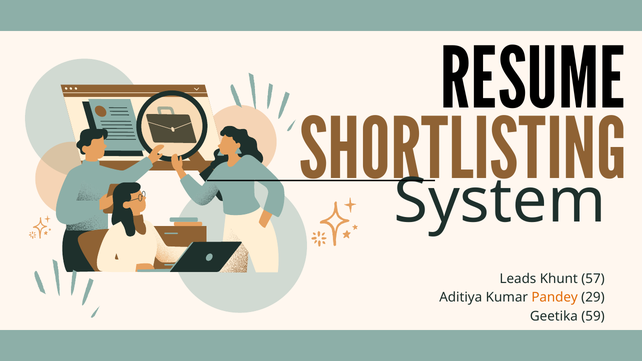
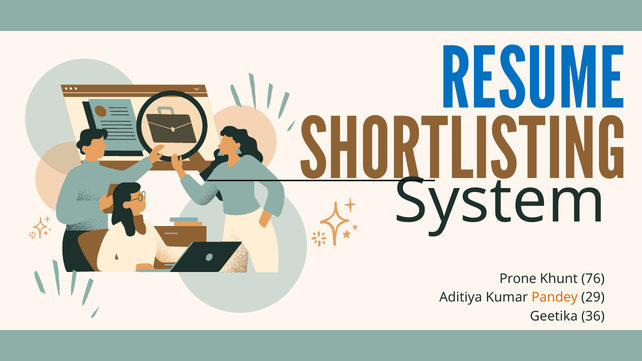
RESUME colour: black -> blue (534, 80)
Leads: Leads -> Prone (518, 279)
57: 57 -> 76 (593, 279)
59: 59 -> 36 (593, 316)
